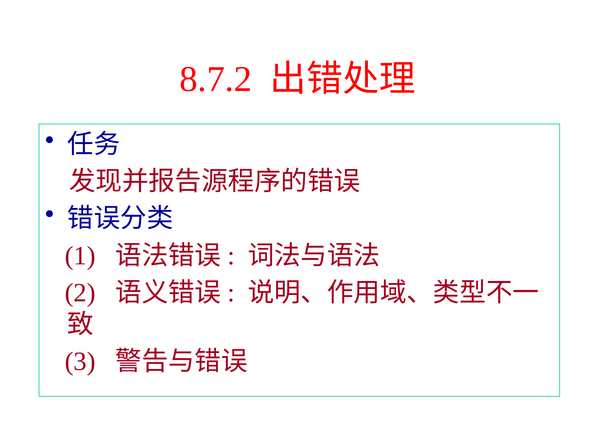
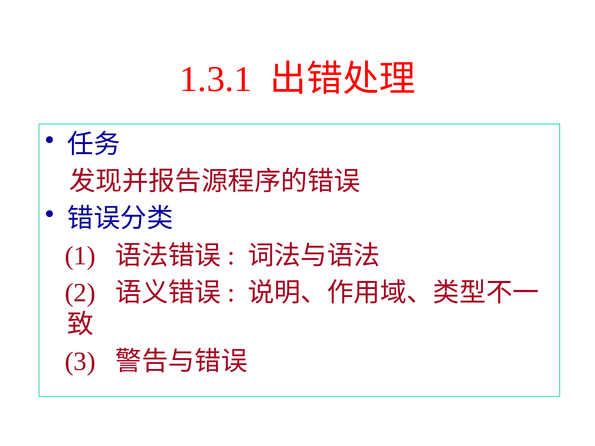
8.7.2: 8.7.2 -> 1.3.1 (216, 79)
